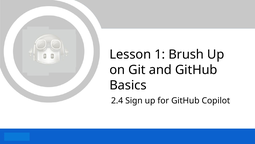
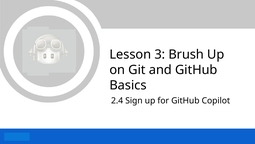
1: 1 -> 3 (160, 54)
